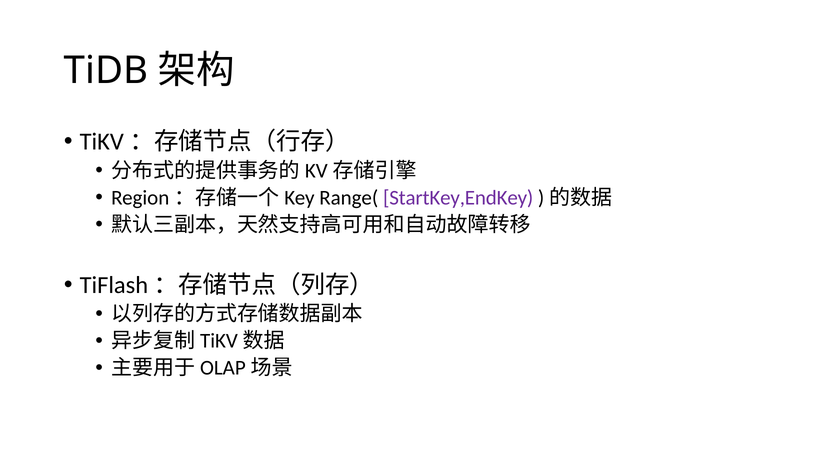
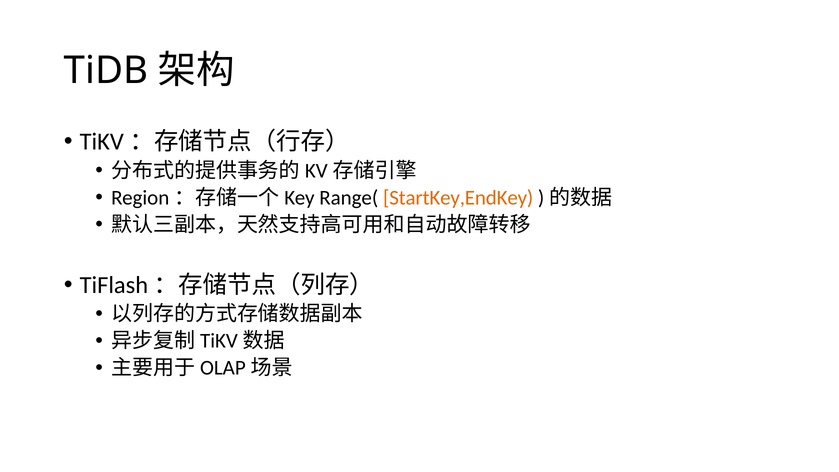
StartKey,EndKey colour: purple -> orange (458, 198)
